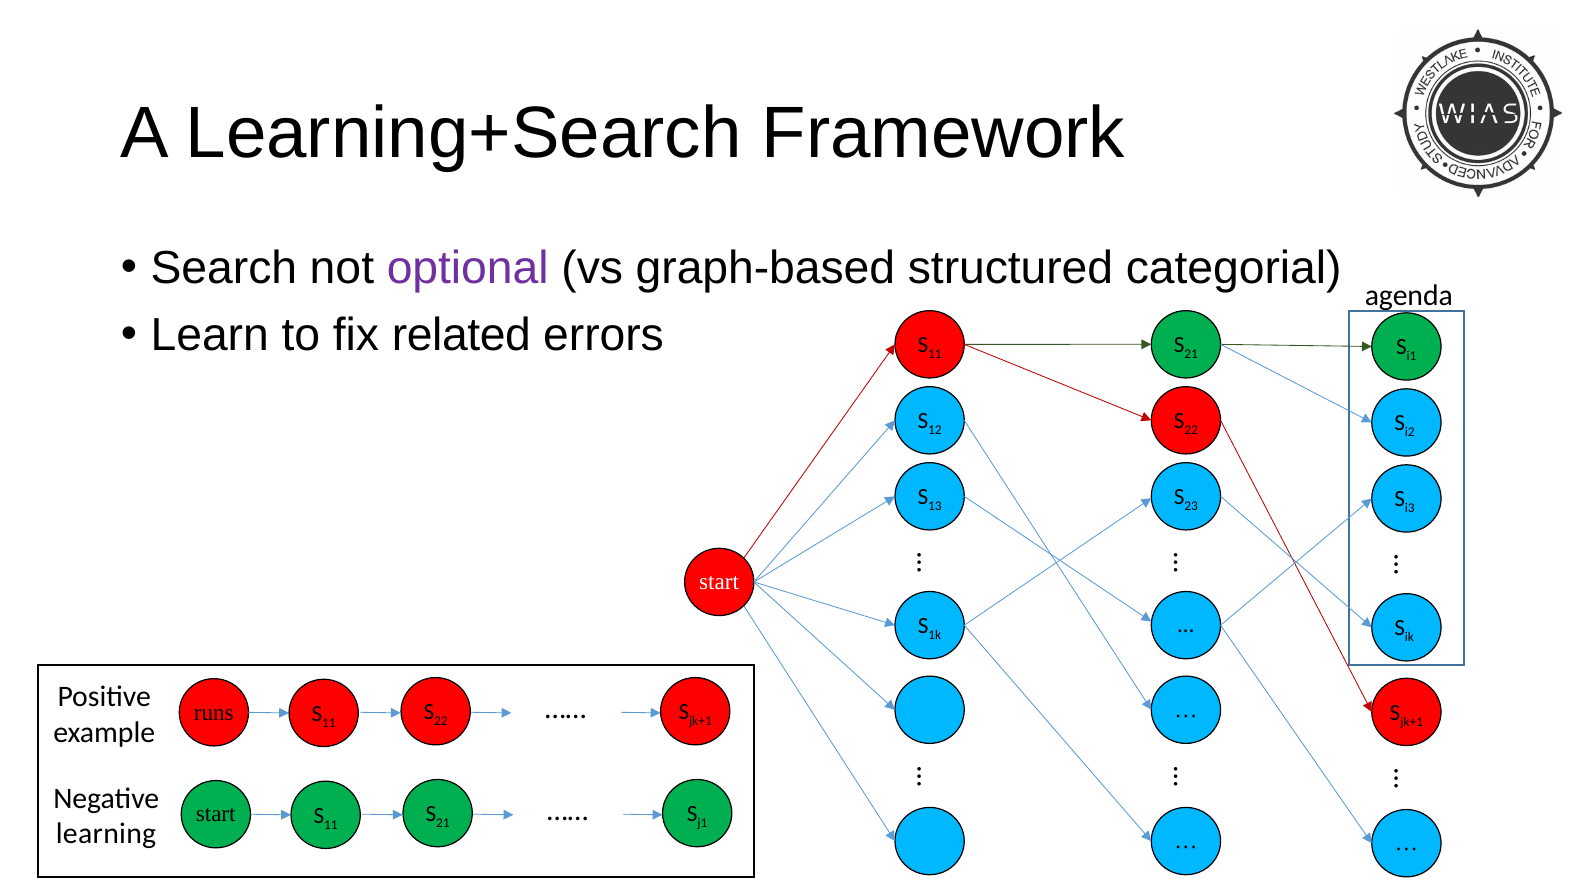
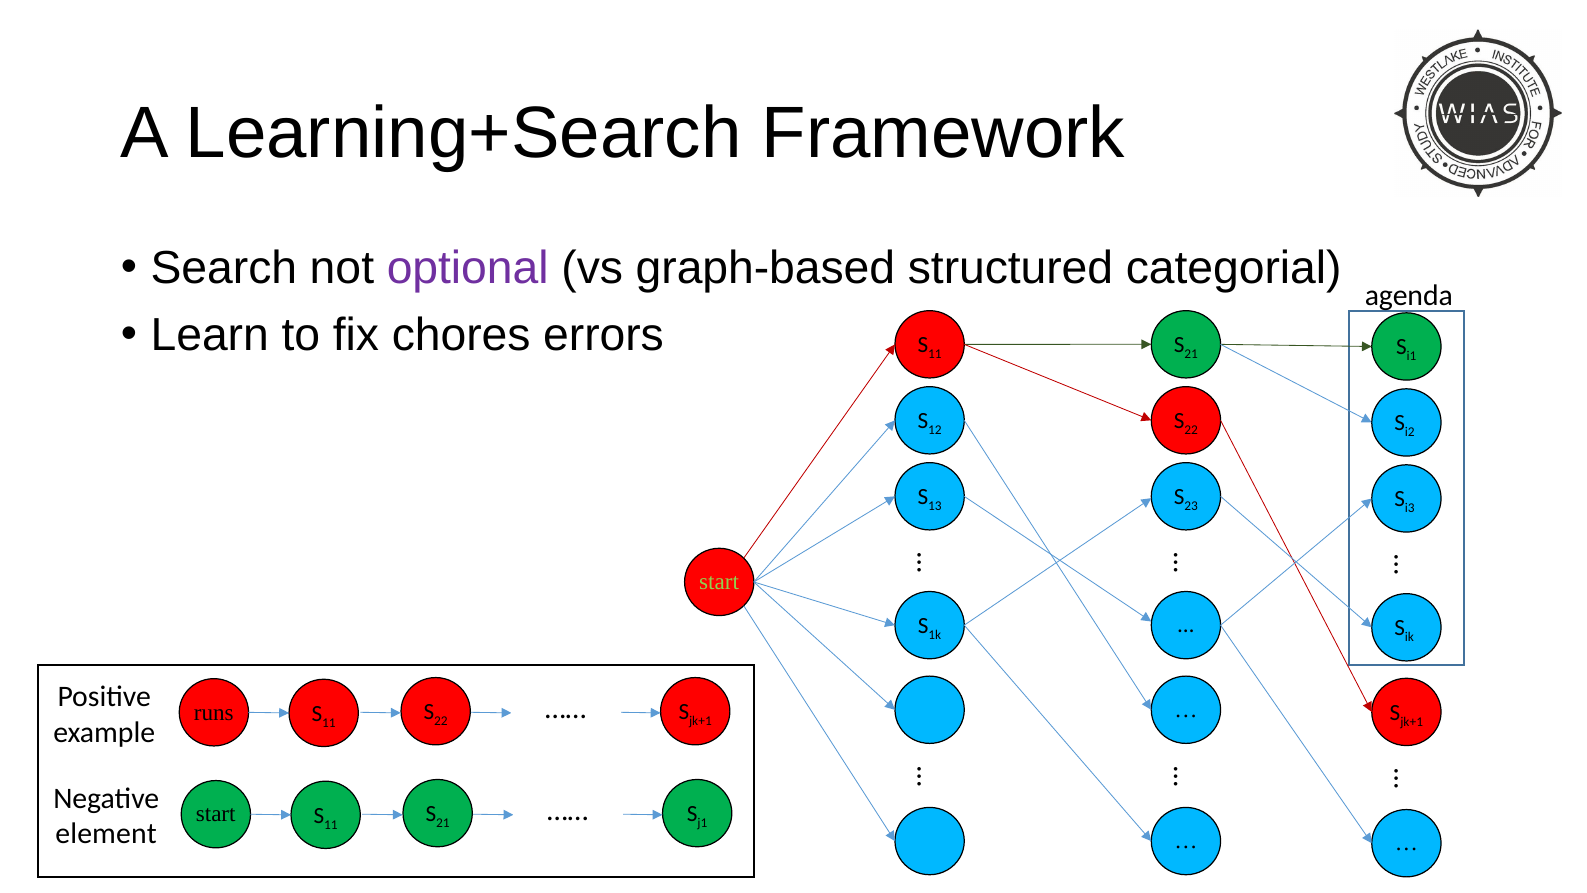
related: related -> chores (461, 335)
start colour: white -> light green (719, 582)
learning: learning -> element (106, 834)
